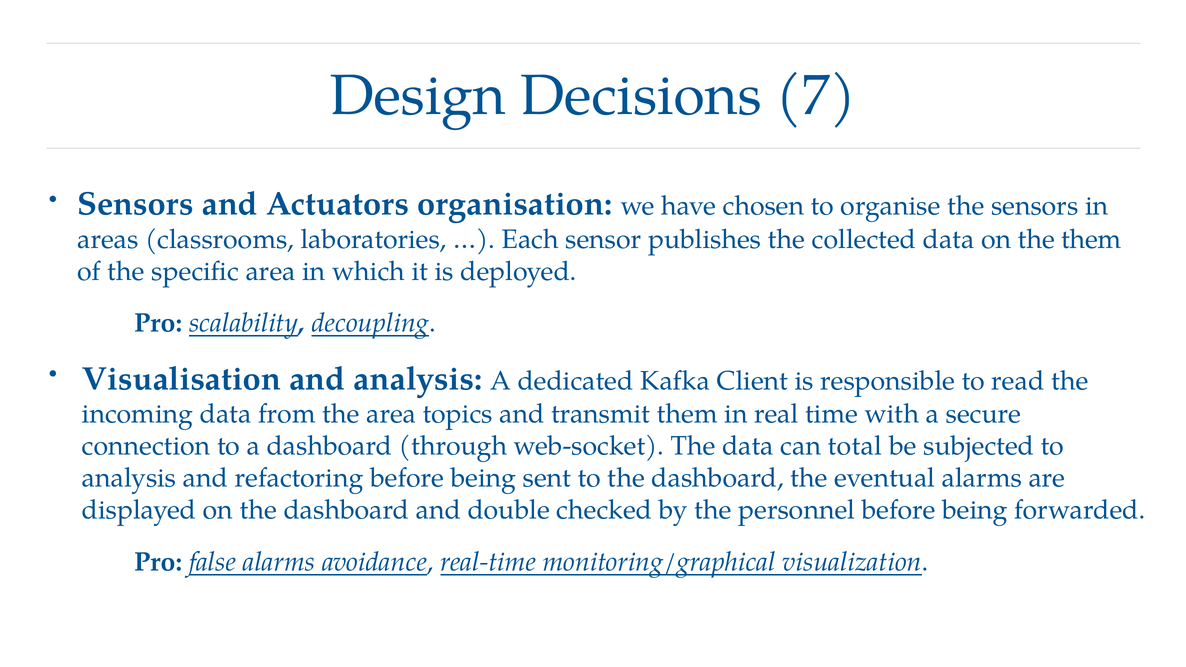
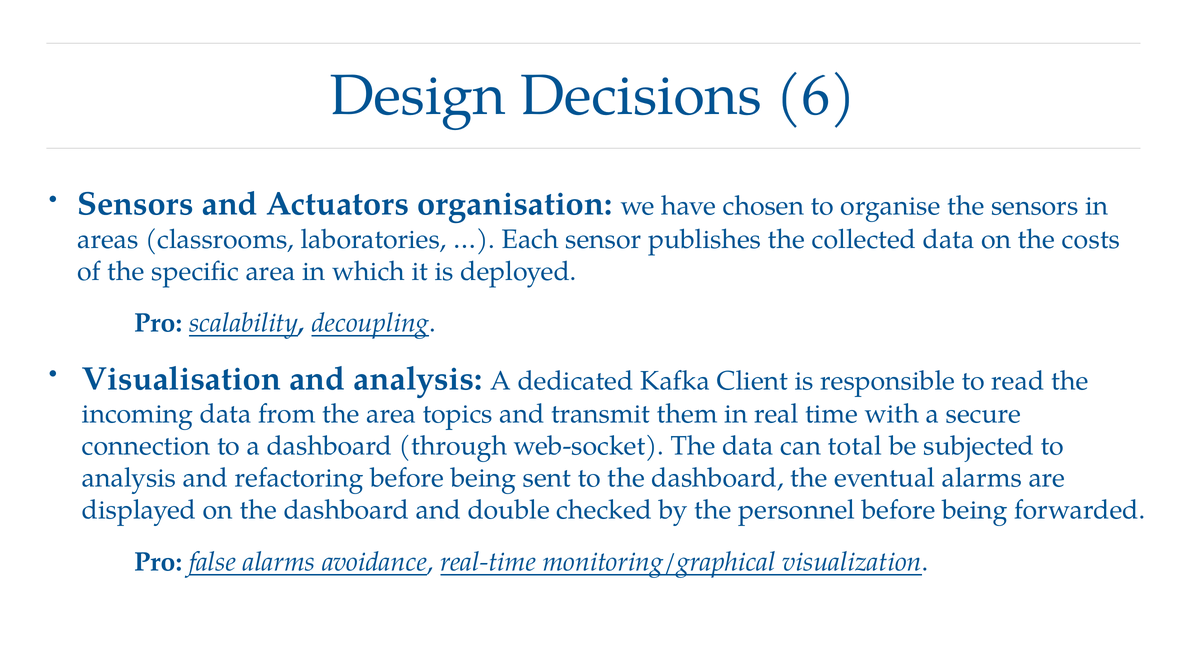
7: 7 -> 6 (816, 96)
the them: them -> costs (1091, 239)
